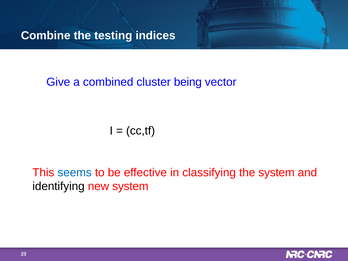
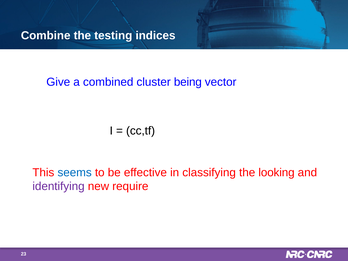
the system: system -> looking (277, 172)
identifying colour: black -> purple (59, 186)
new system: system -> require (130, 186)
